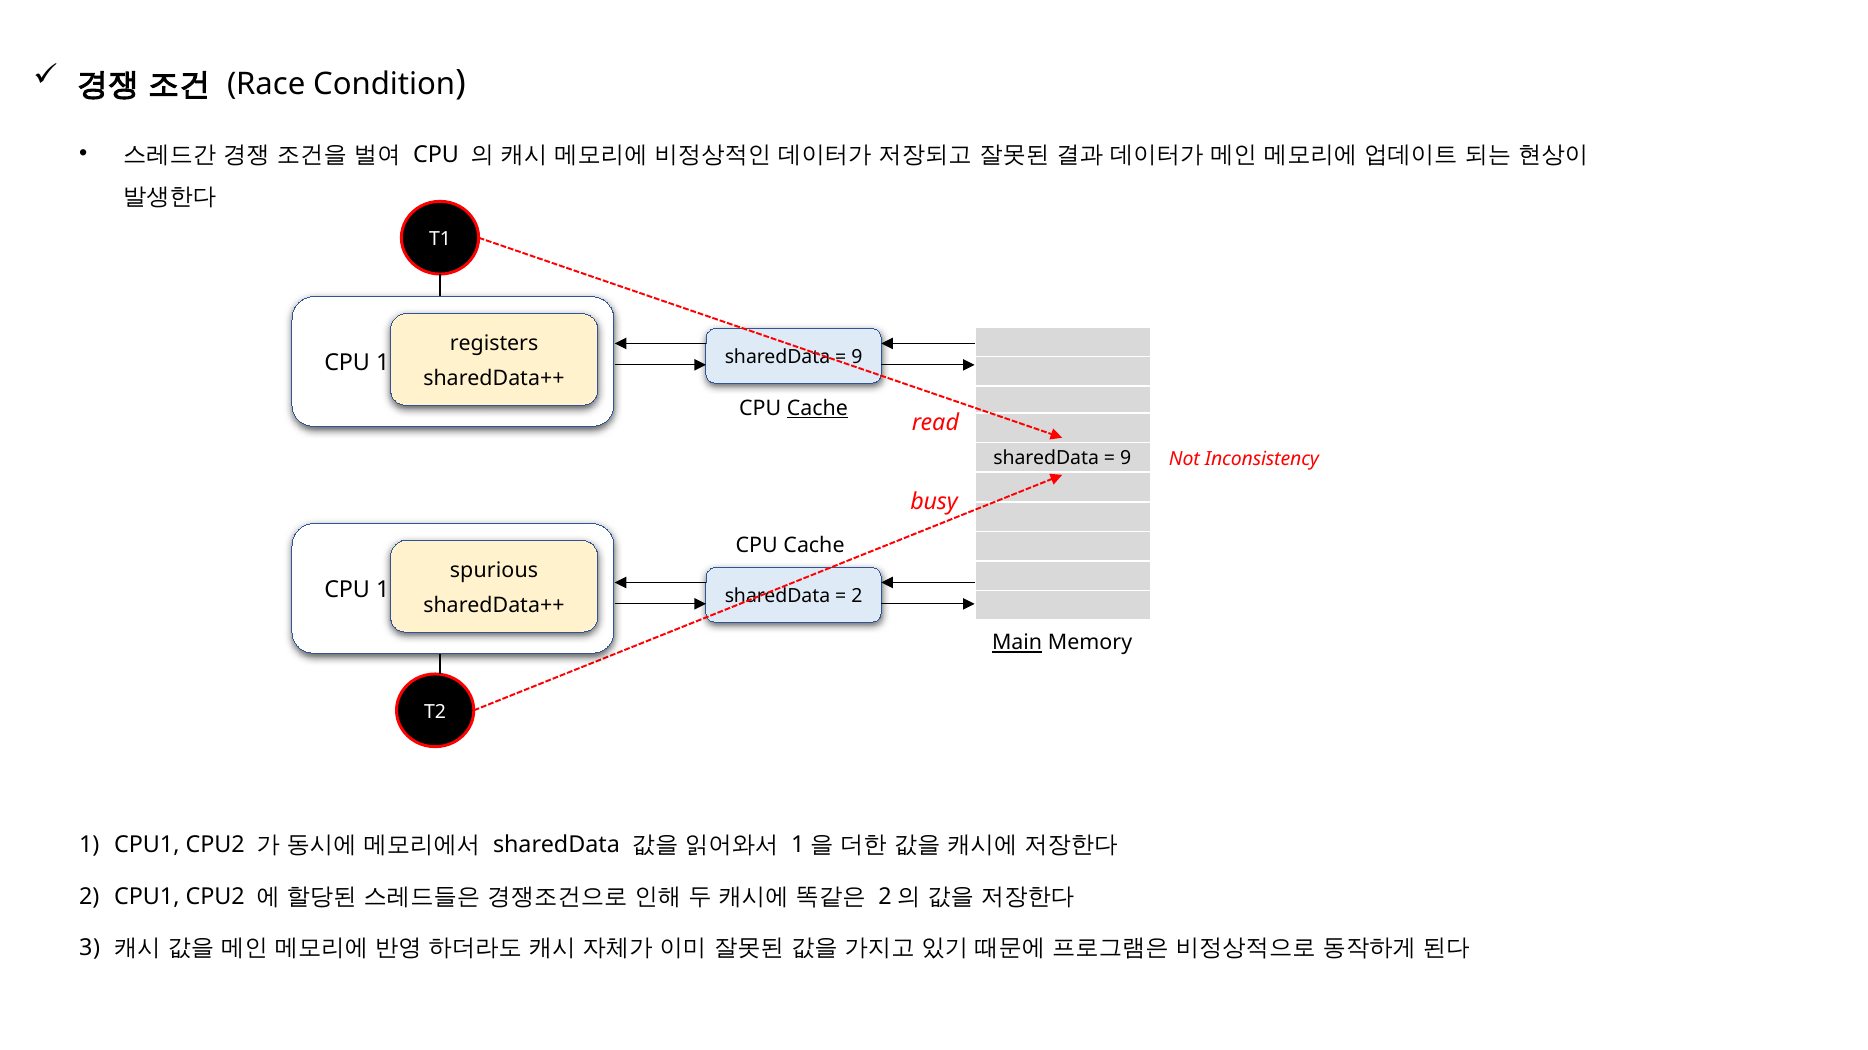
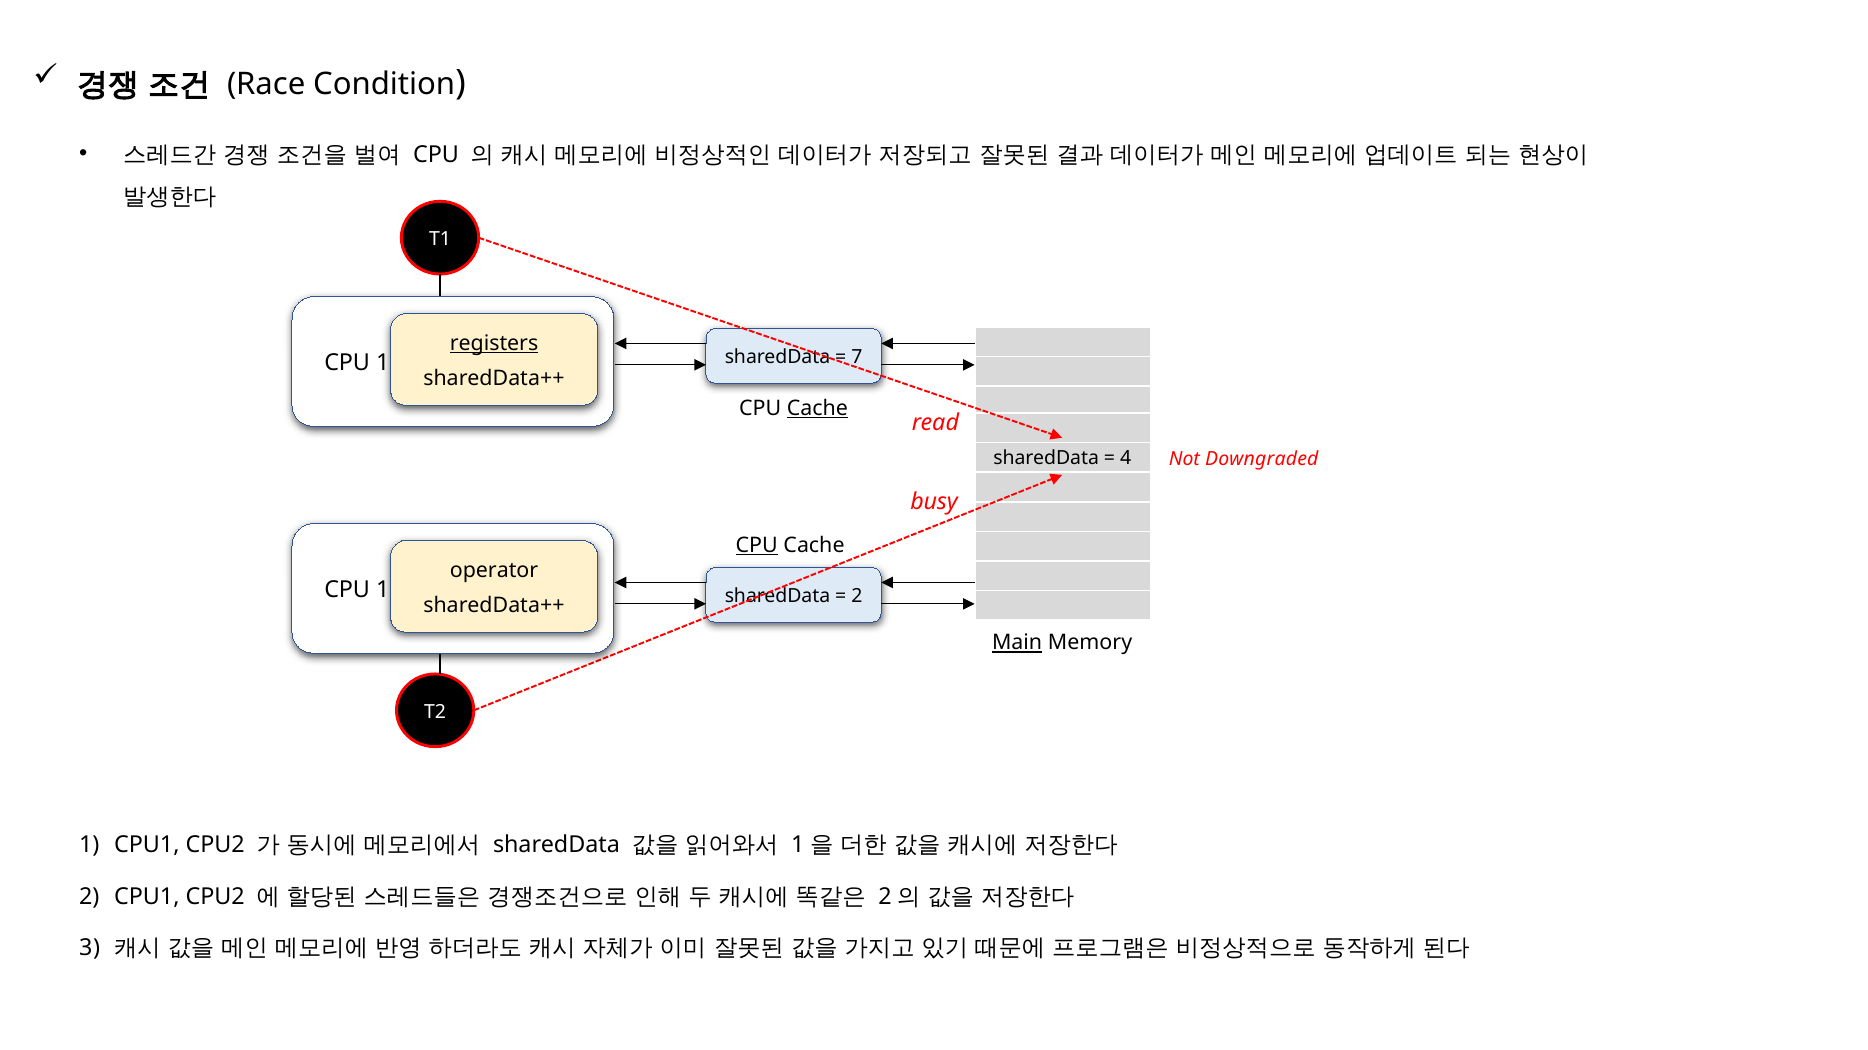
registers underline: none -> present (494, 343)
9: 9 -> 7 (857, 357)
9: 9 -> 4 (1126, 458)
Inconsistency: Inconsistency -> Downgraded (1262, 459)
CPU underline: none -> present (757, 546)
spurious: spurious -> operator (494, 570)
